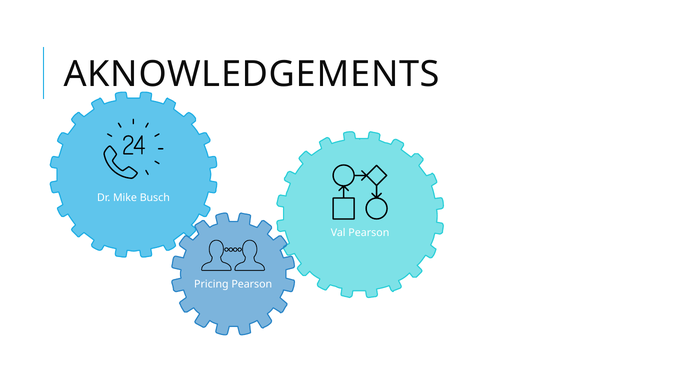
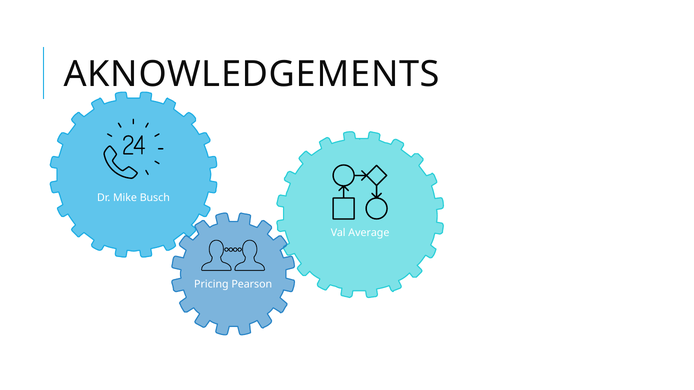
Val Pearson: Pearson -> Average (369, 233)
